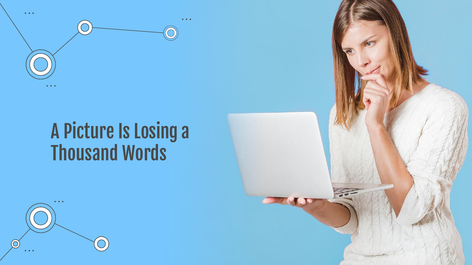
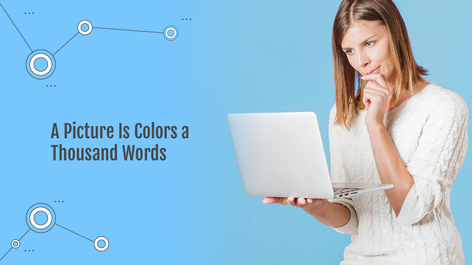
Losing: Losing -> Colors (156, 133)
